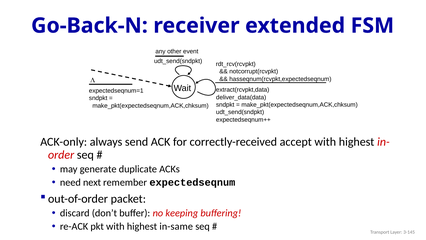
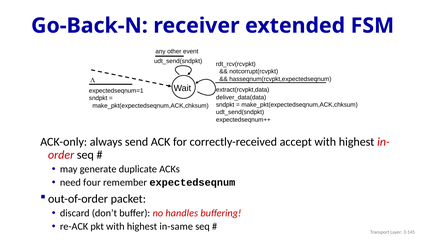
next: next -> four (92, 182)
keeping: keeping -> handles (182, 213)
